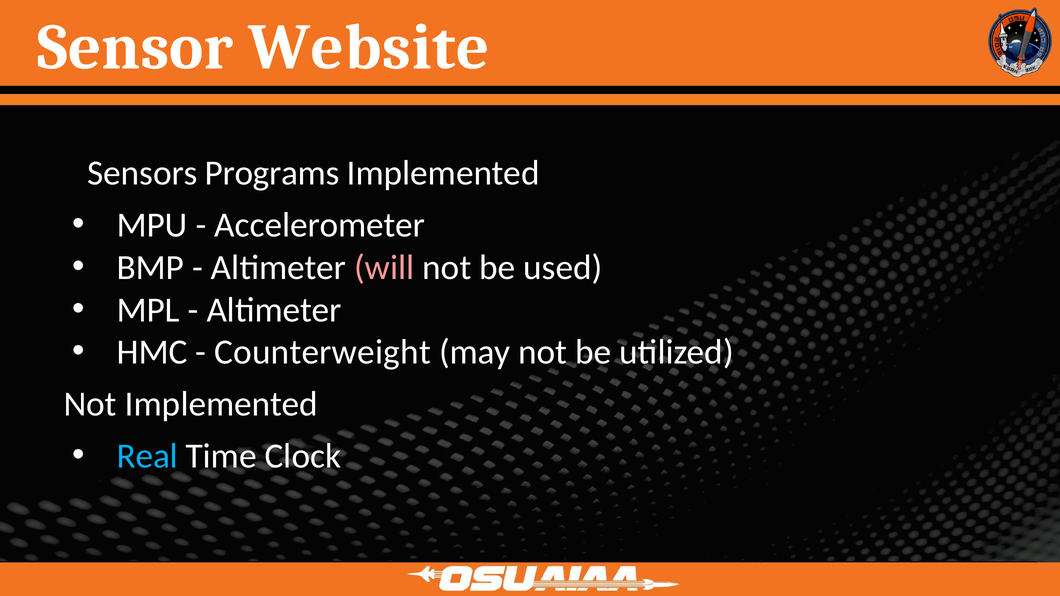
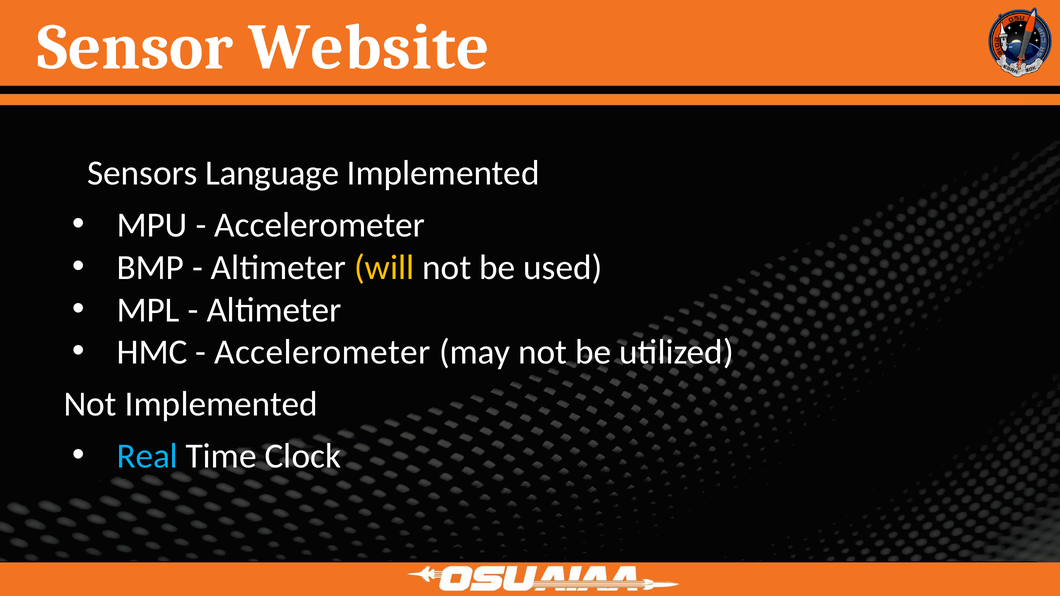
Programs: Programs -> Language (272, 173)
will colour: pink -> yellow (384, 268)
Counterweight: Counterweight -> Accelerometer (322, 352)
